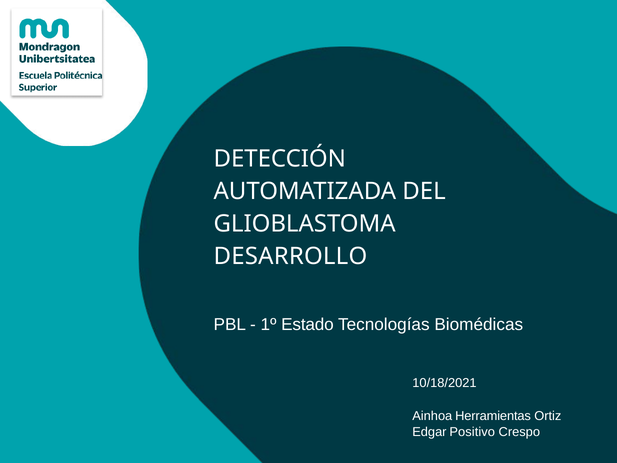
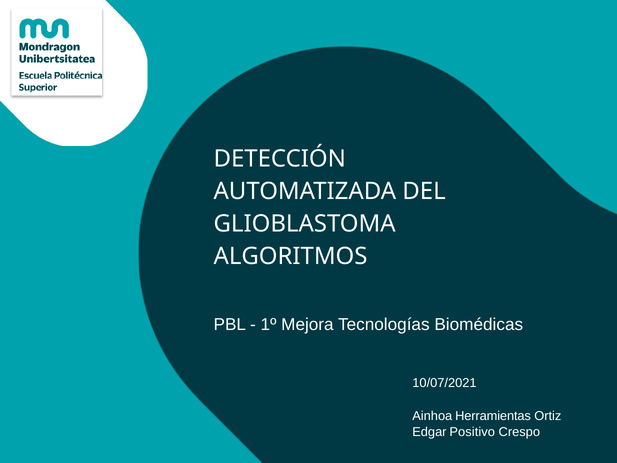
DESARROLLO: DESARROLLO -> ALGORITMOS (291, 256)
Estado: Estado -> Mejora (307, 324)
10/18/2021: 10/18/2021 -> 10/07/2021 (444, 383)
